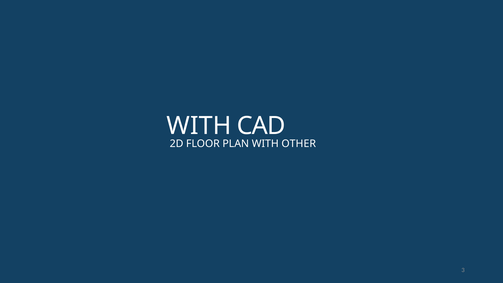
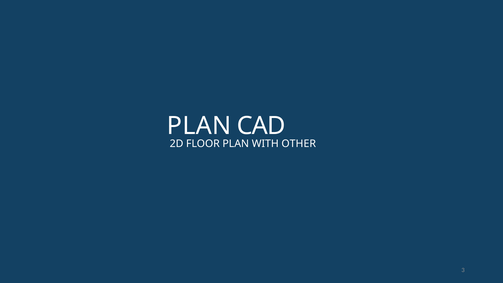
WITH: WITH -> PLAN (199, 126)
